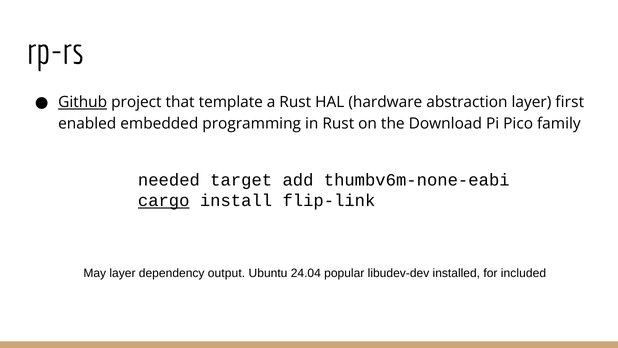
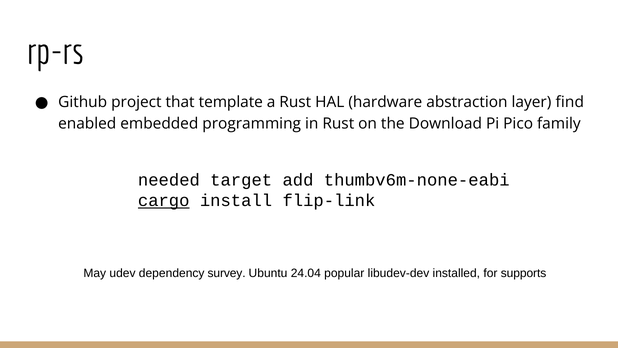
Github underline: present -> none (83, 102)
first: first -> find (570, 102)
May layer: layer -> udev (122, 273)
output: output -> survey (227, 273)
included: included -> supports (524, 273)
